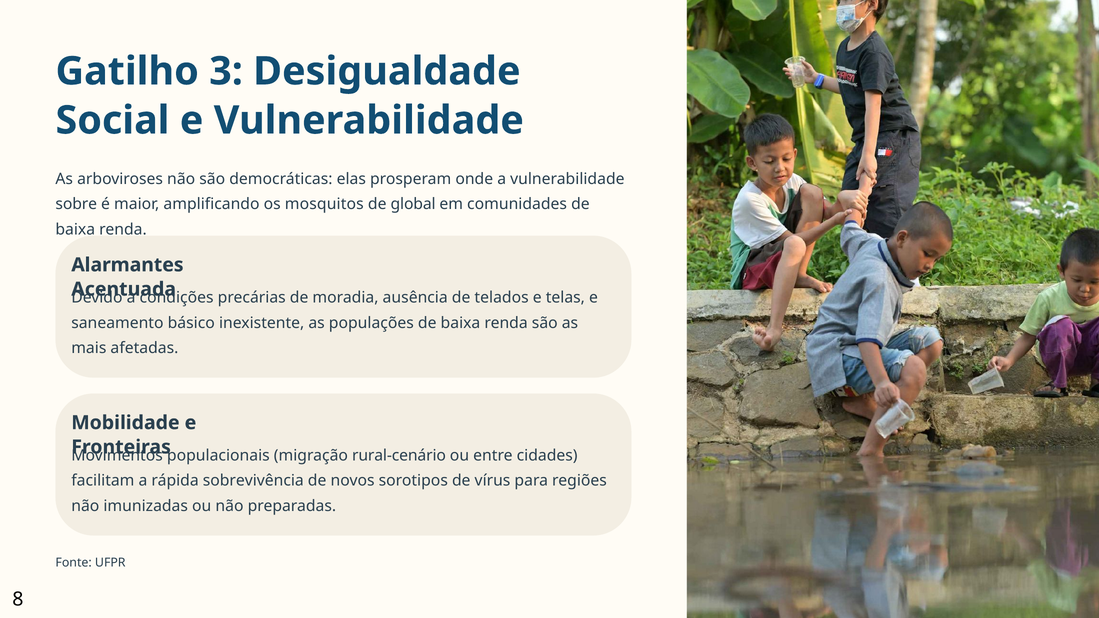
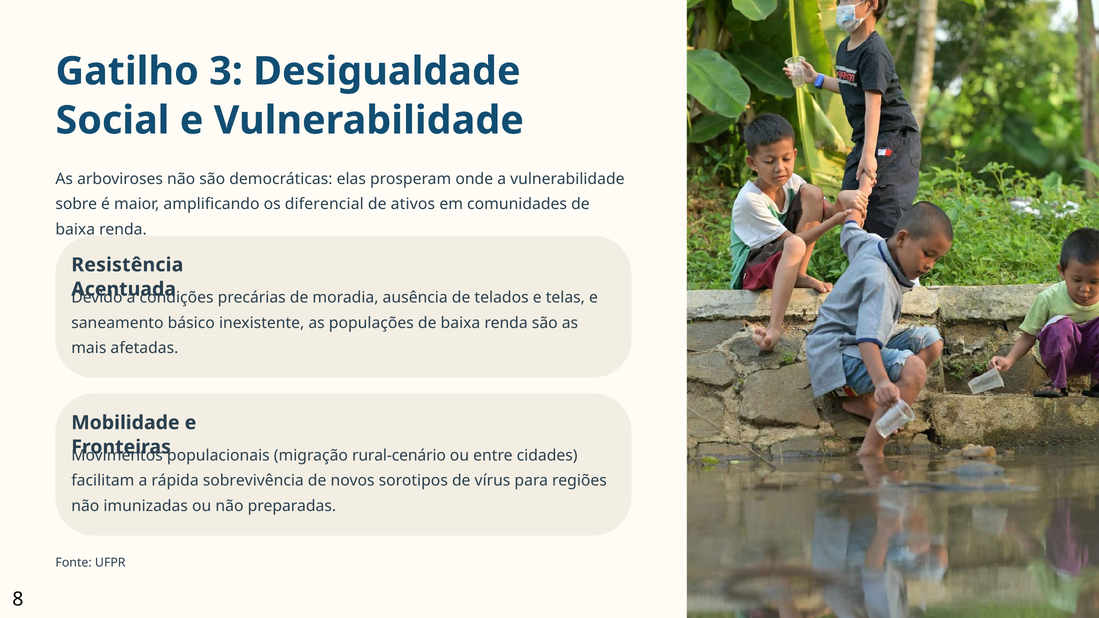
mosquitos: mosquitos -> diferencial (324, 204)
global: global -> ativos (413, 204)
Alarmantes: Alarmantes -> Resistência (127, 265)
